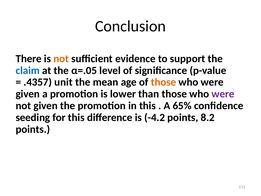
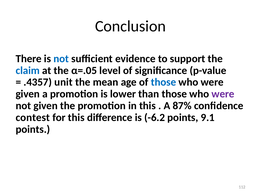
not colour: orange -> blue (61, 59)
those colour: orange -> blue (163, 82)
65%: 65% -> 87% (182, 106)
seeding: seeding -> contest (33, 117)
-4.2: -4.2 -> -6.2 (155, 117)
8.2: 8.2 -> 9.1 (208, 117)
